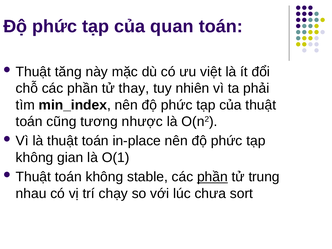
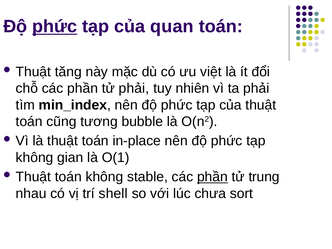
phức underline: none -> present (55, 26)
tử thay: thay -> phải (134, 88)
nhược: nhược -> bubble (142, 122)
chạy: chạy -> shell (113, 193)
